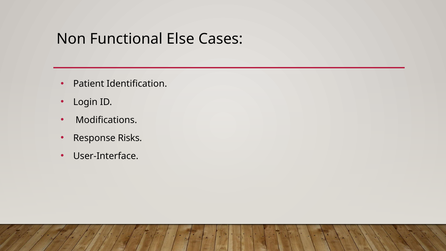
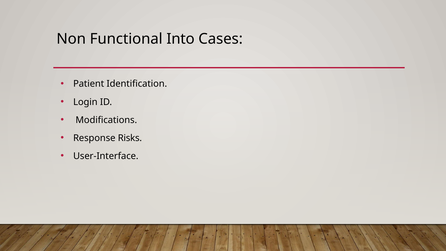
Else: Else -> Into (181, 39)
